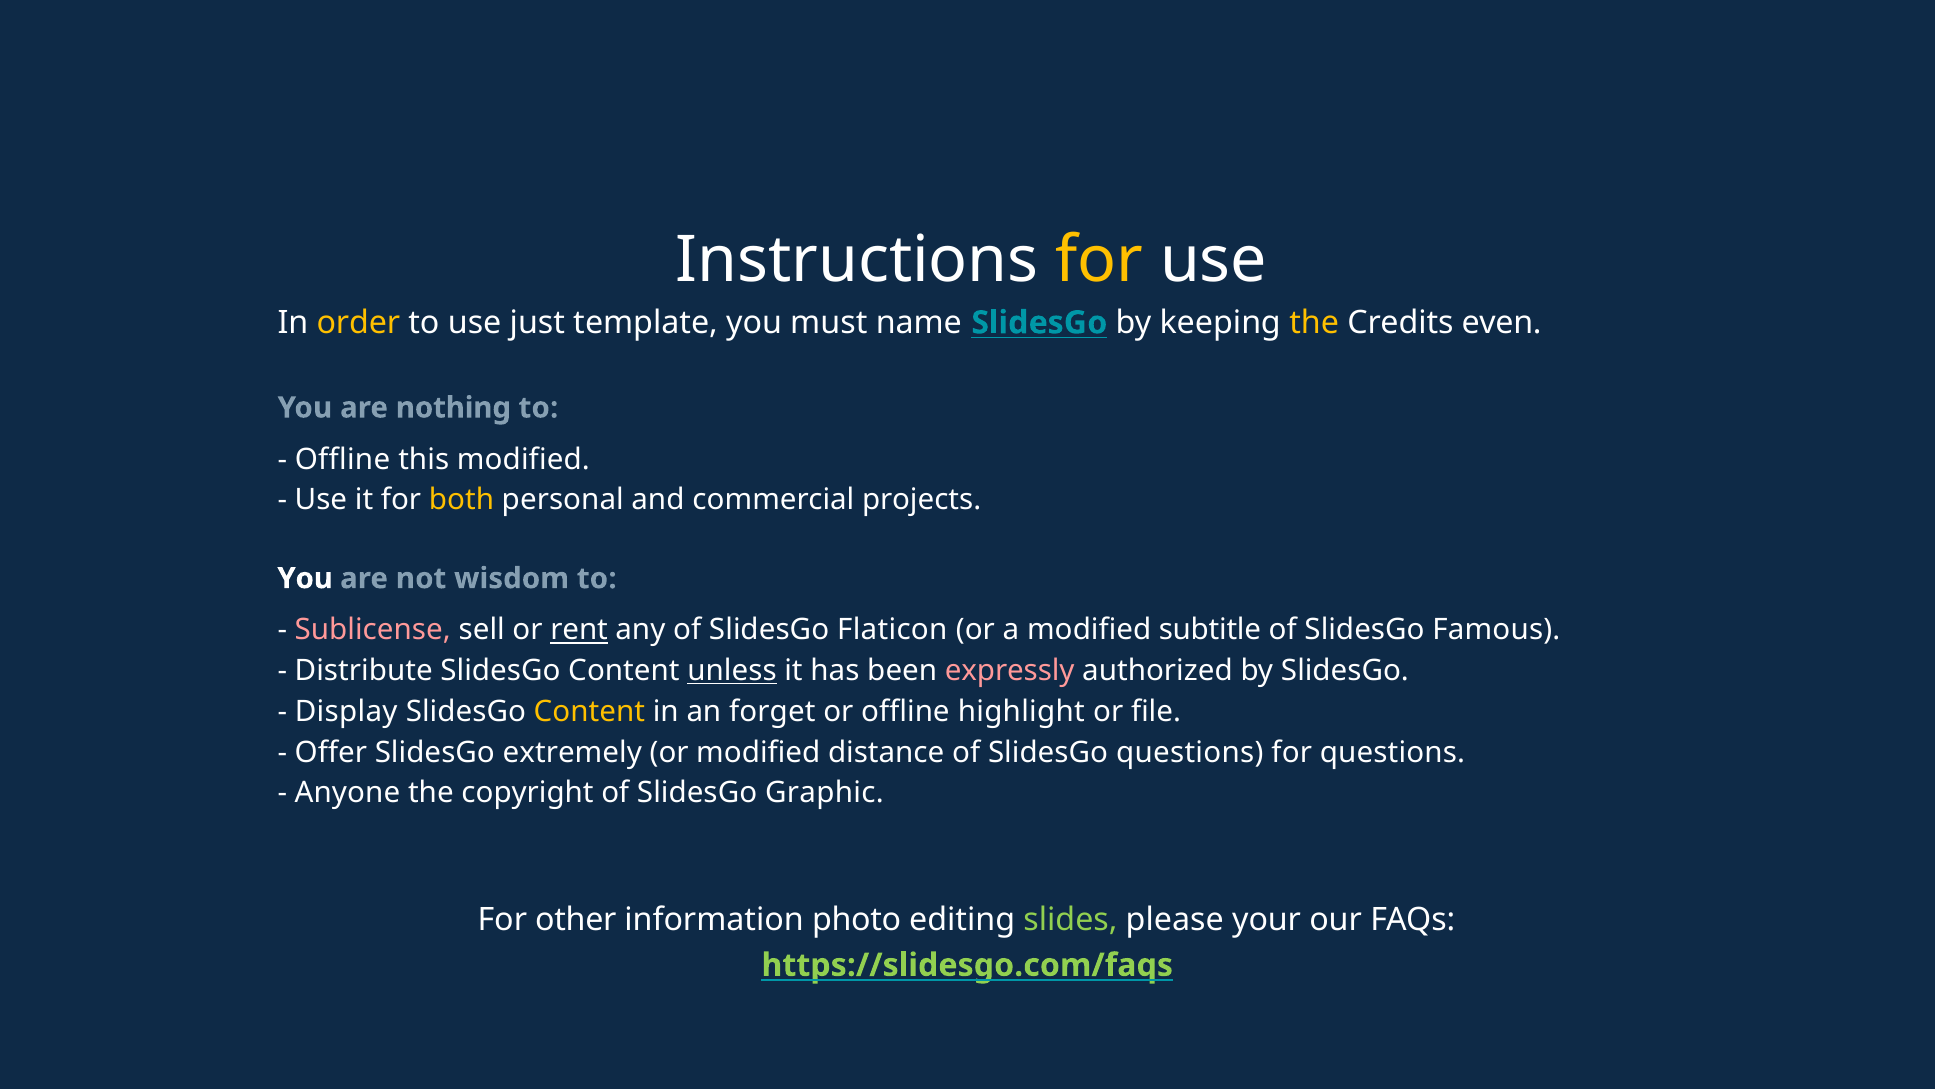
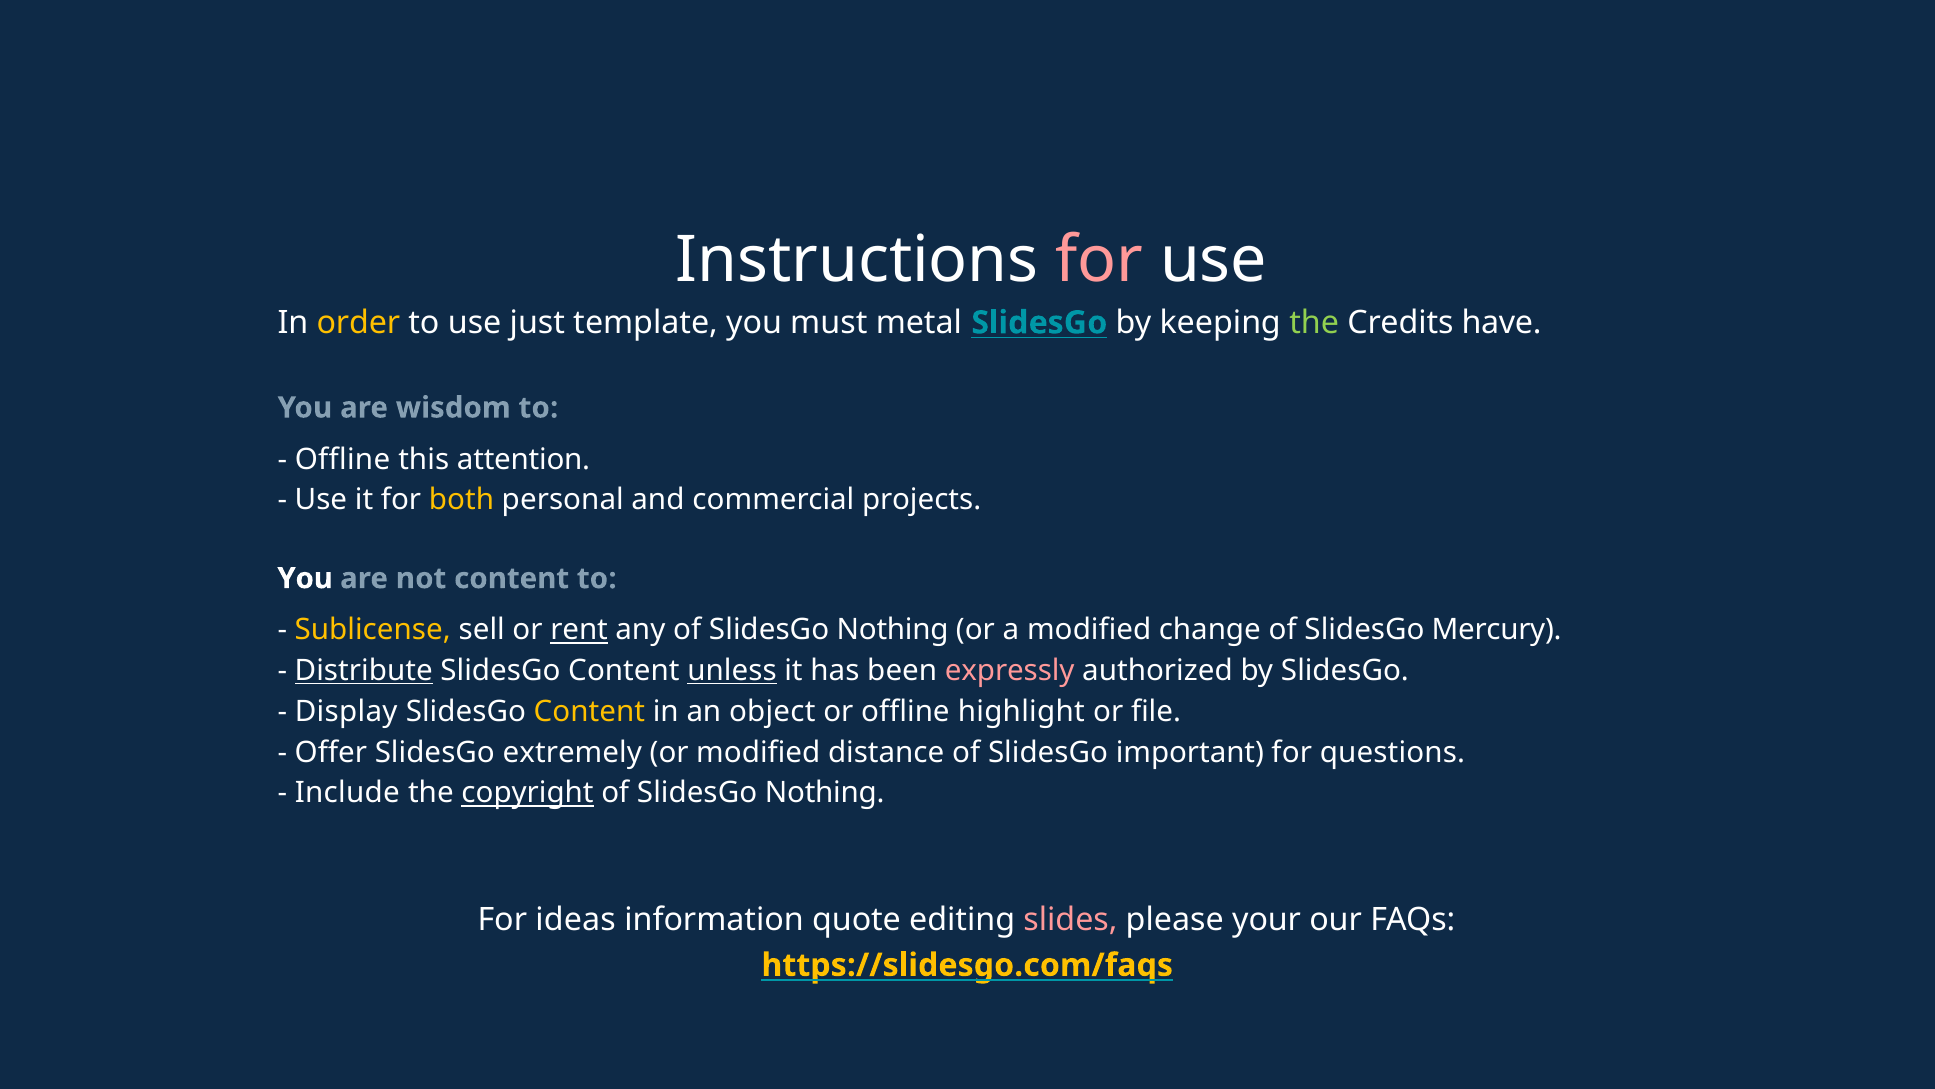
for colour: yellow -> pink (1099, 260)
name: name -> metal (919, 323)
the colour: yellow -> light green (1314, 323)
even: even -> have (1502, 323)
nothing: nothing -> wisdom (453, 408)
this modified: modified -> attention (524, 459)
not wisdom: wisdom -> content (512, 578)
Sublicense colour: pink -> yellow (373, 630)
any of SlidesGo Flaticon: Flaticon -> Nothing (893, 630)
subtitle: subtitle -> change (1210, 630)
Famous: Famous -> Mercury (1497, 630)
Distribute underline: none -> present (364, 670)
forget: forget -> object (772, 711)
SlidesGo questions: questions -> important (1190, 752)
Anyone: Anyone -> Include (347, 793)
copyright underline: none -> present (528, 793)
Graphic: Graphic -> Nothing (825, 793)
other: other -> ideas (576, 920)
photo: photo -> quote (857, 920)
slides colour: light green -> pink (1070, 920)
https://slidesgo.com/faqs colour: light green -> yellow (967, 965)
